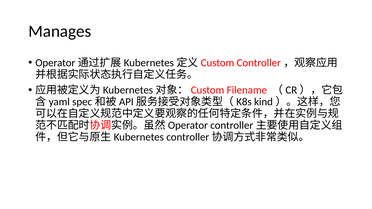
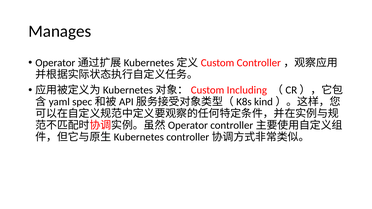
Filename: Filename -> Including (247, 90)
